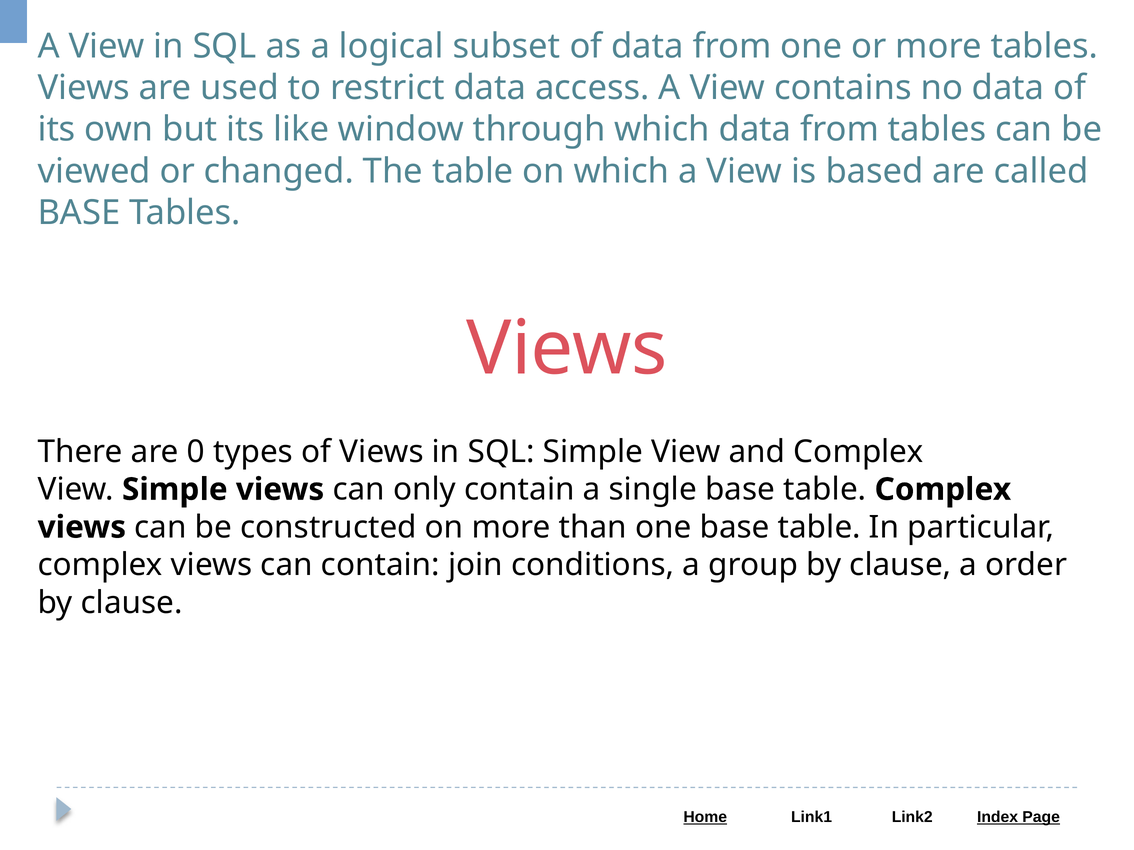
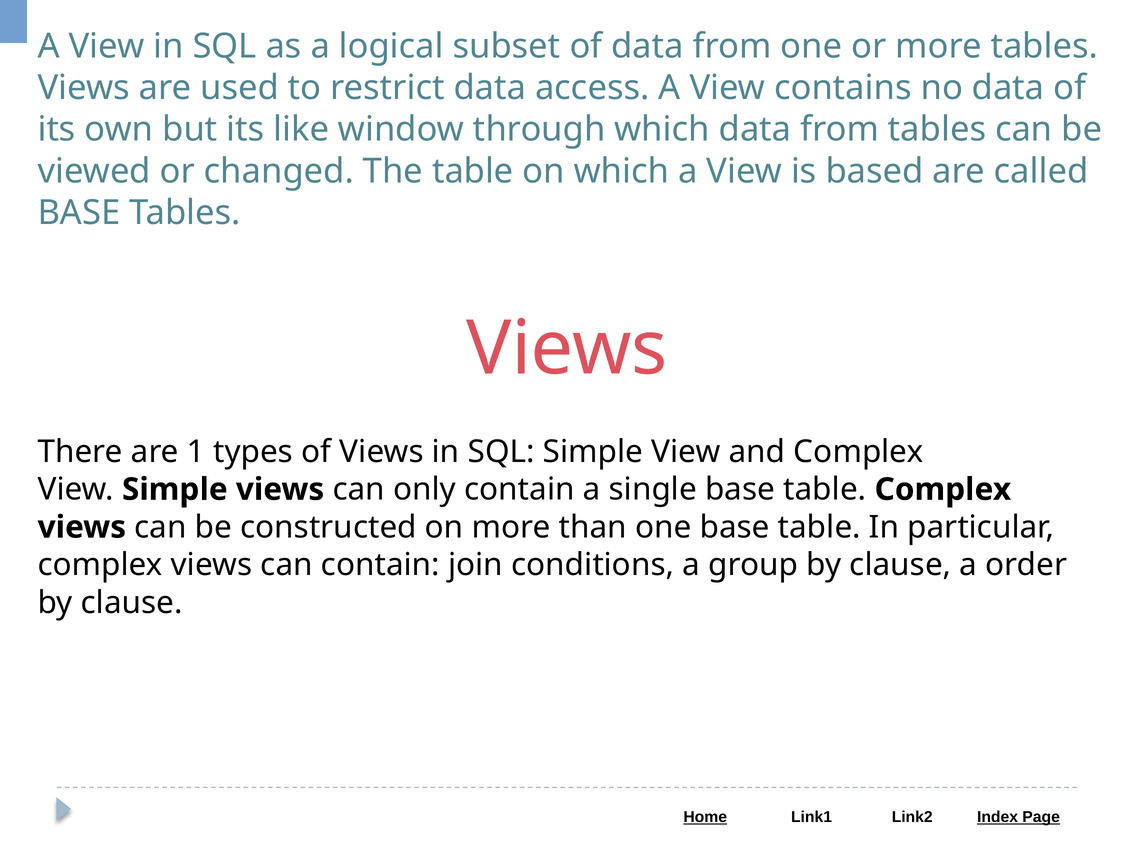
0: 0 -> 1 (196, 452)
